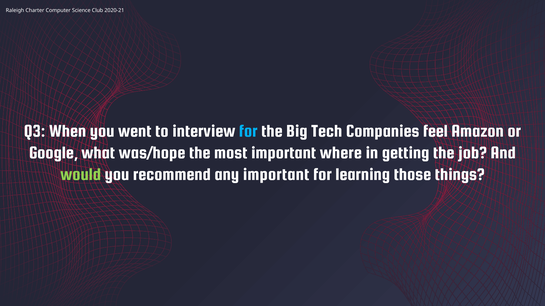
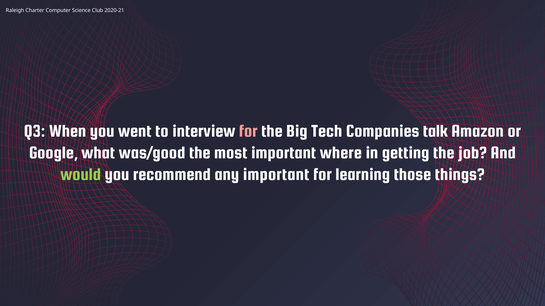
for colour: light blue -> pink (248, 131)
feel: feel -> talk (435, 131)
was/hope: was/hope -> was/good (152, 153)
